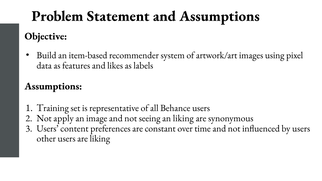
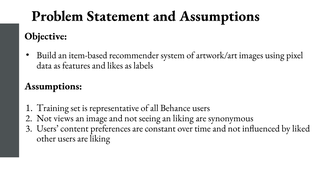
apply: apply -> views (64, 118)
by users: users -> liked (301, 129)
